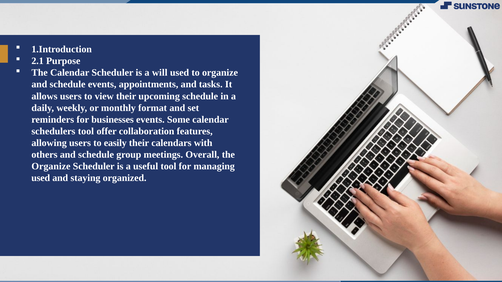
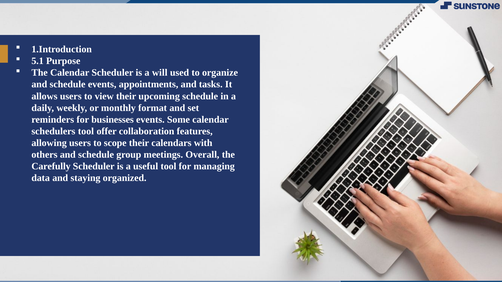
2.1: 2.1 -> 5.1 (38, 61)
easily: easily -> scope (115, 143)
Organize: Organize -> Carefully (51, 167)
used: used -> data (41, 178)
